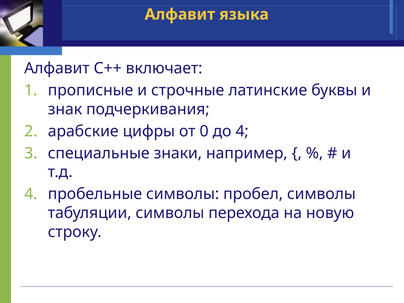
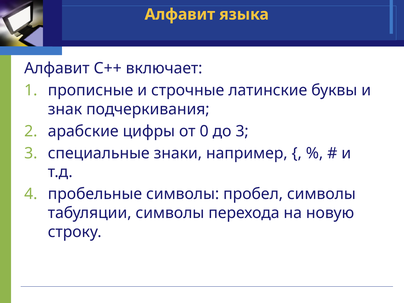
до 4: 4 -> 3 (242, 131)
